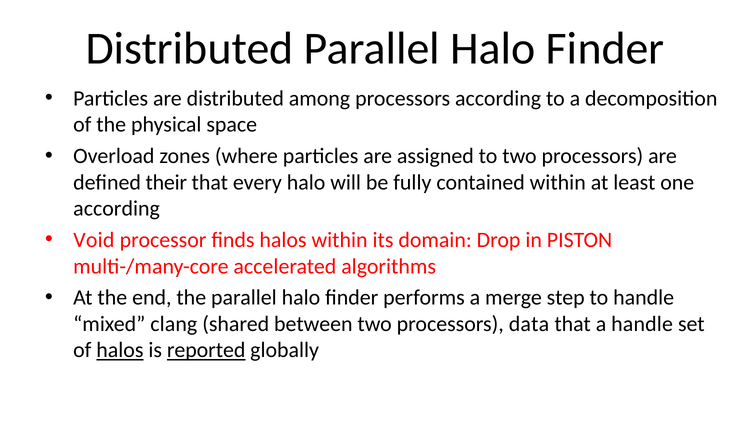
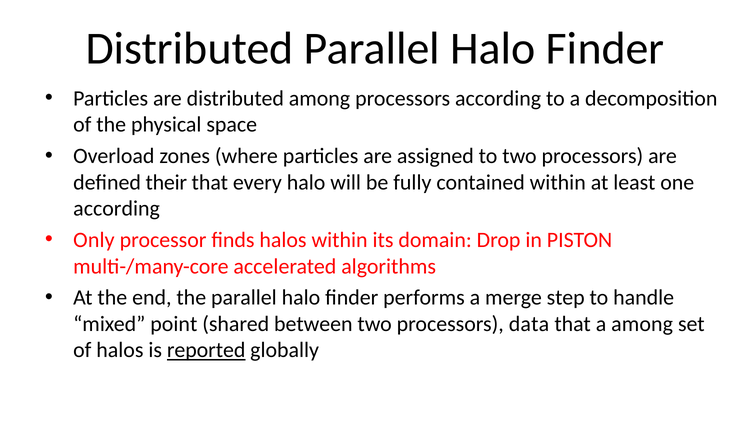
Void: Void -> Only (94, 240)
clang: clang -> point (174, 324)
a handle: handle -> among (642, 324)
halos underline: present -> none (120, 350)
